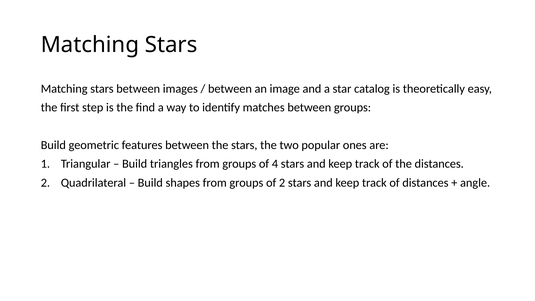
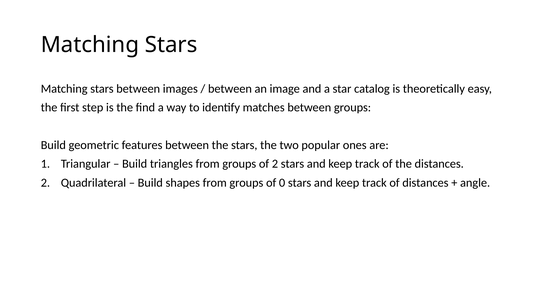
of 4: 4 -> 2 (275, 164)
of 2: 2 -> 0 (282, 183)
